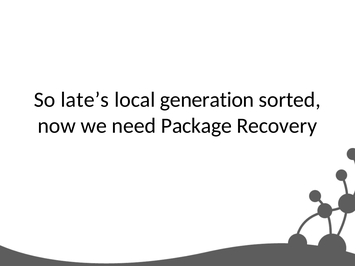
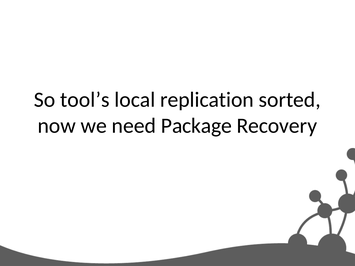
late’s: late’s -> tool’s (85, 100)
generation: generation -> replication (207, 100)
